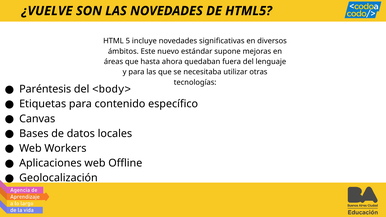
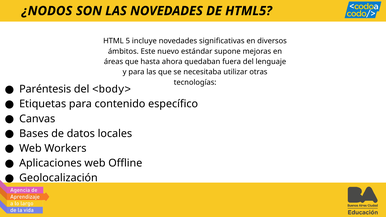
¿VUELVE: ¿VUELVE -> ¿NODOS (47, 11)
